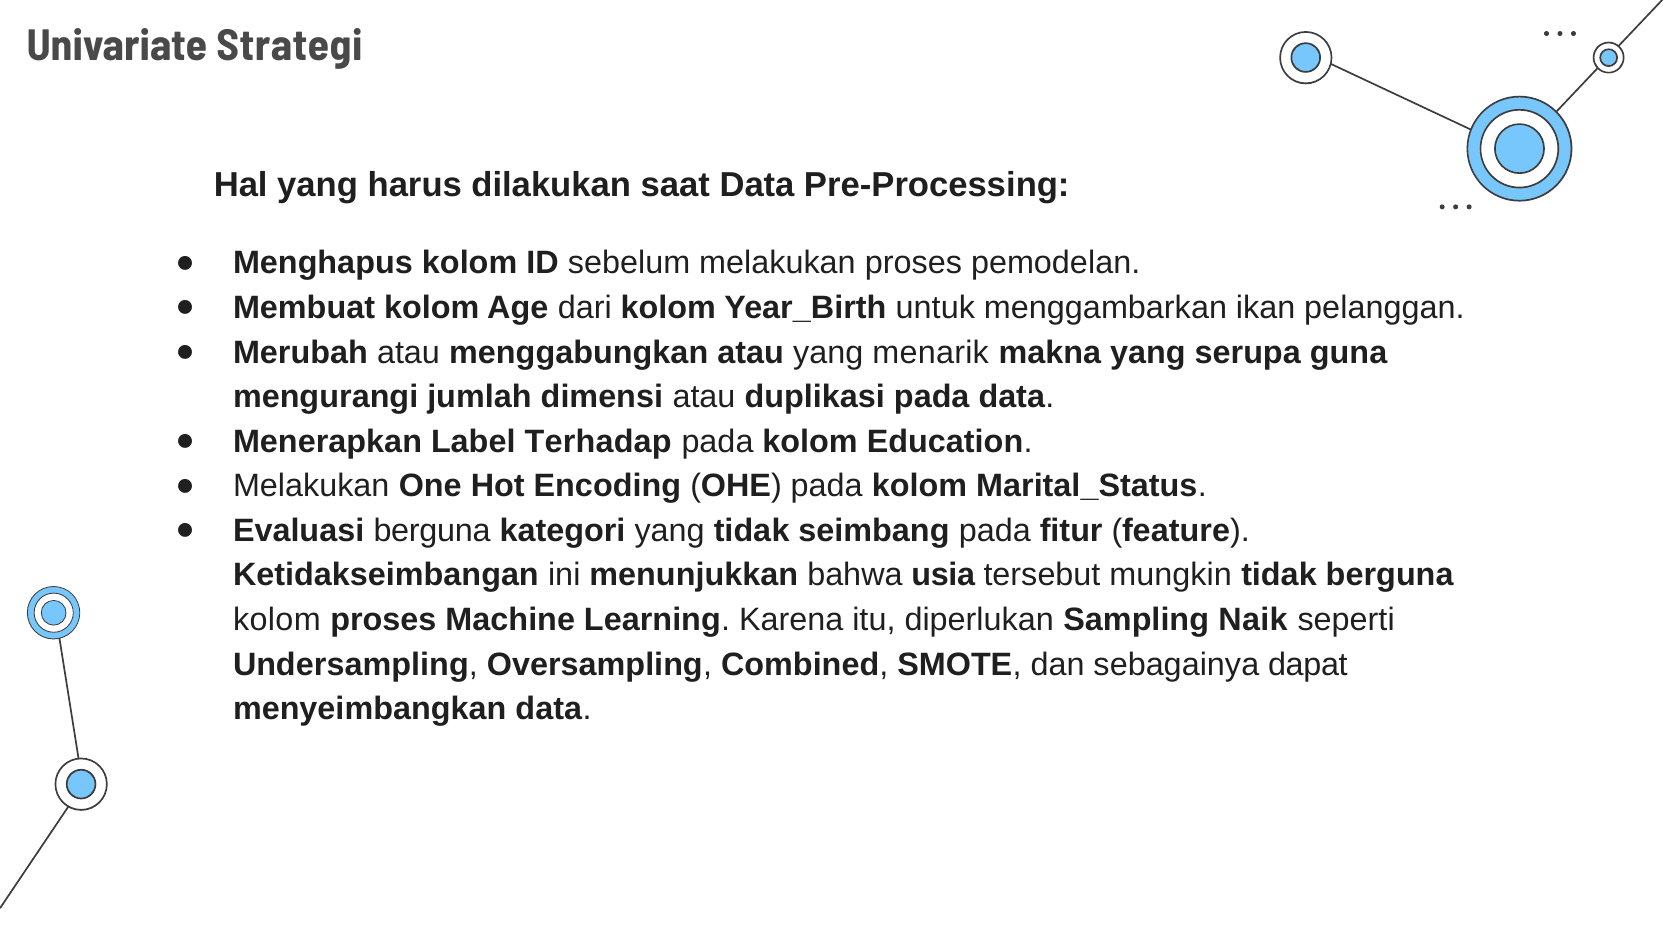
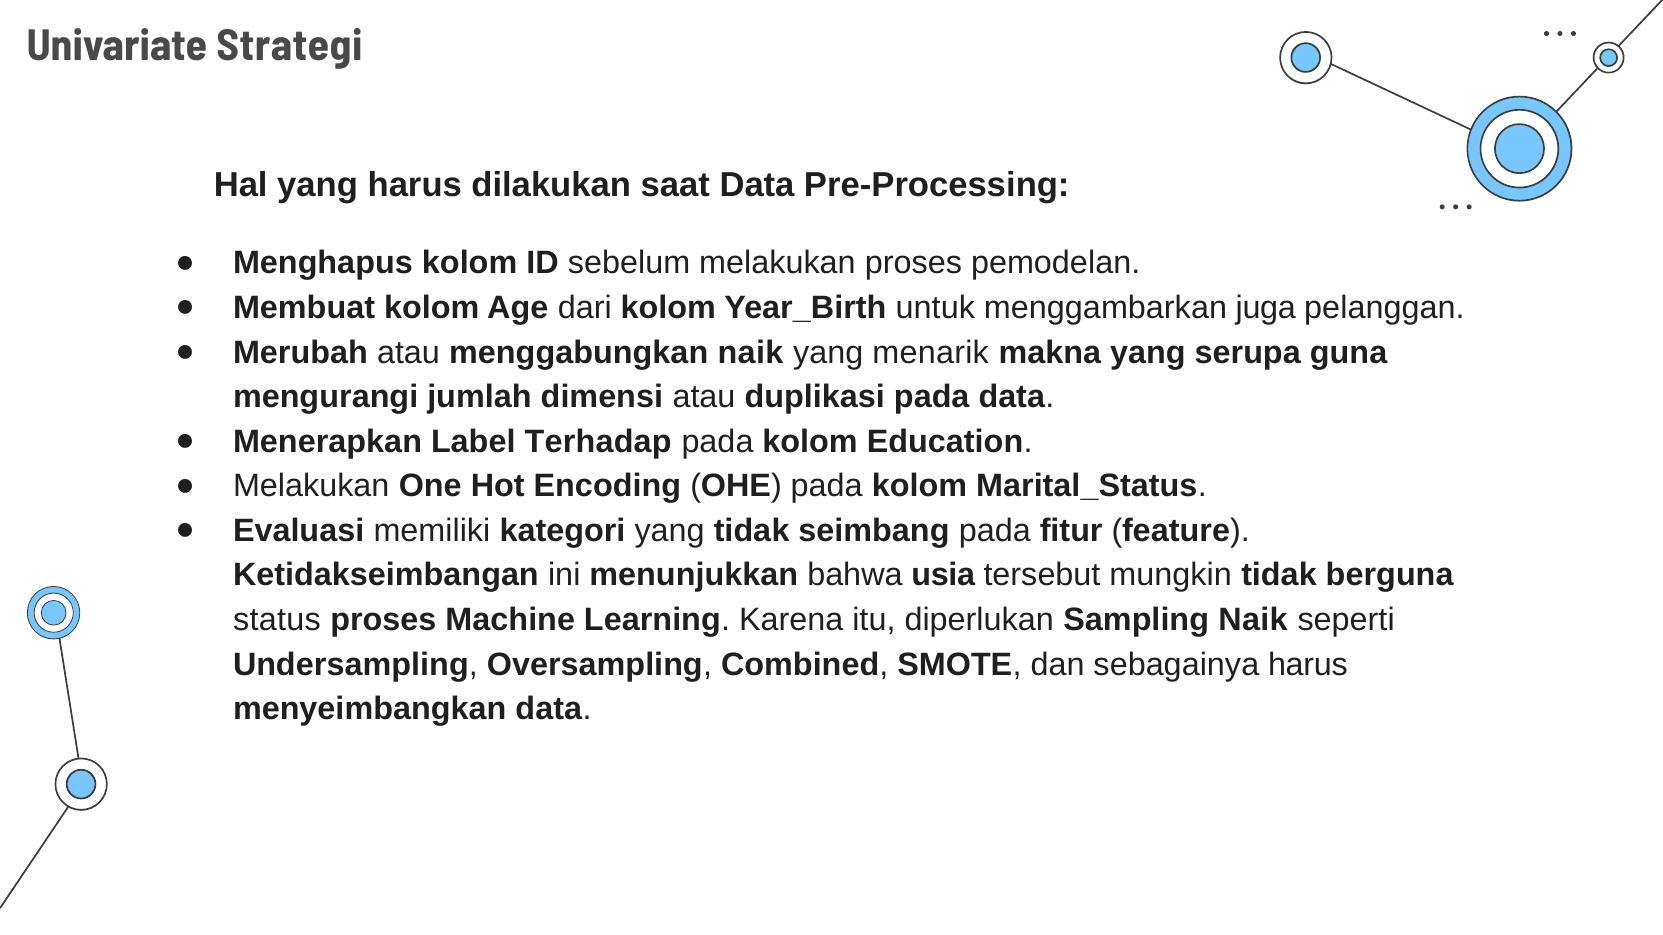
ikan: ikan -> juga (1266, 308)
menggabungkan atau: atau -> naik (750, 353)
Evaluasi berguna: berguna -> memiliki (432, 531)
kolom: kolom -> status (277, 620)
sebagainya dapat: dapat -> harus (1308, 665)
